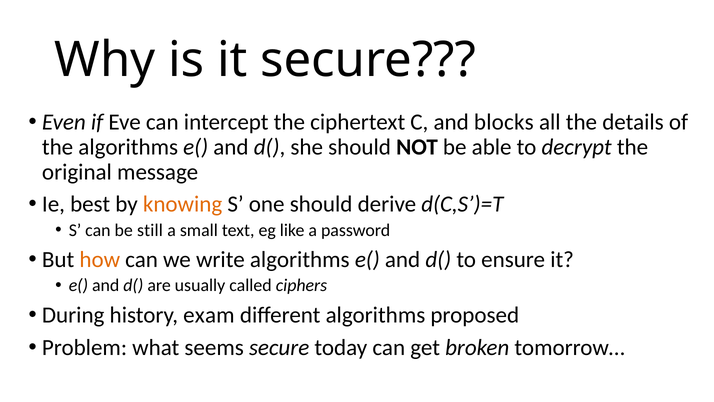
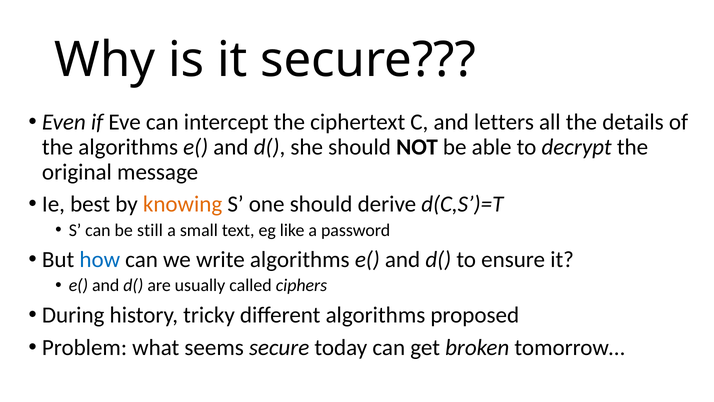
blocks: blocks -> letters (504, 122)
how colour: orange -> blue (100, 259)
exam: exam -> tricky (209, 315)
